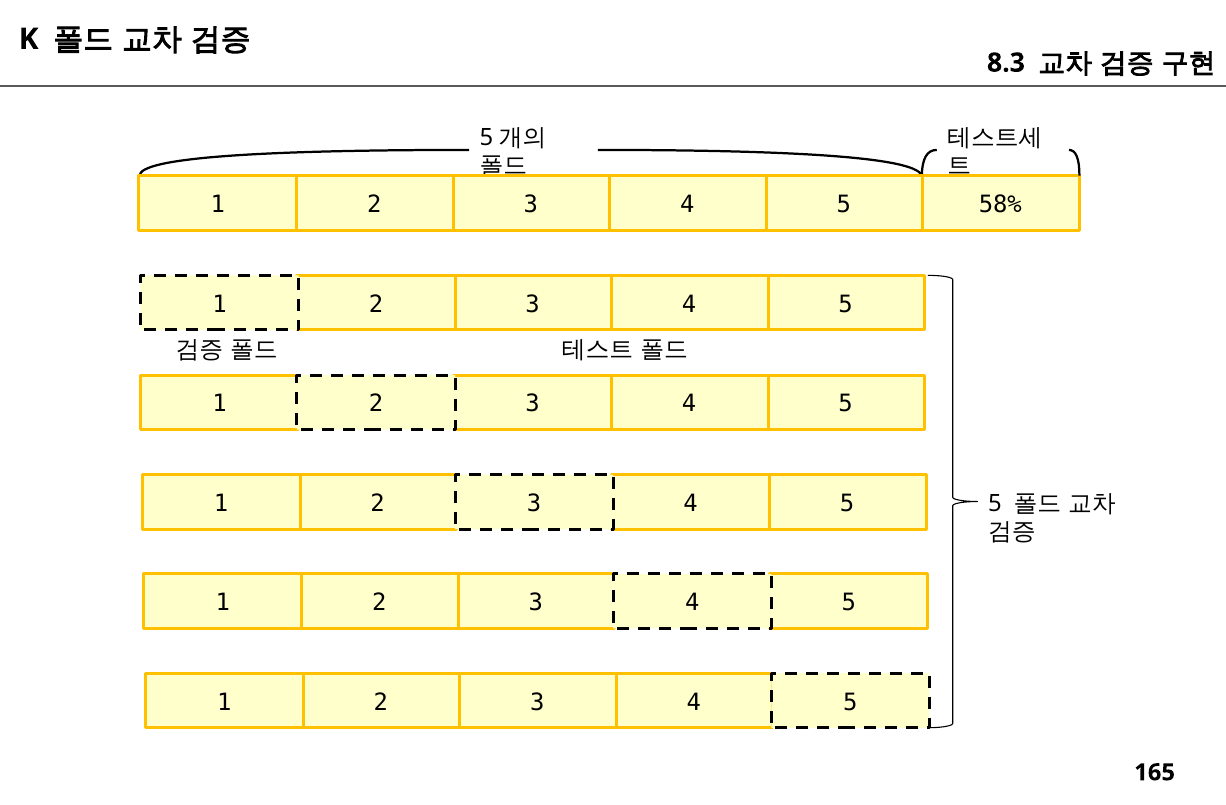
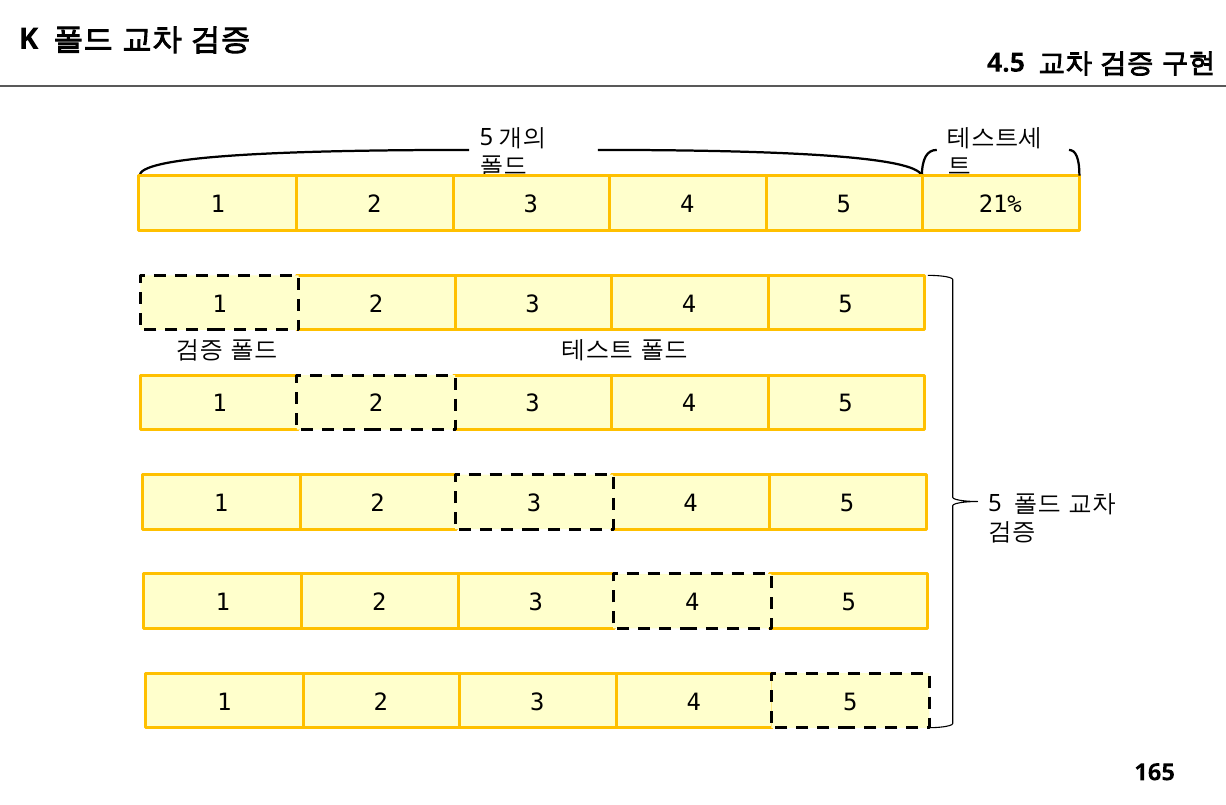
8.3: 8.3 -> 4.5 (1006, 63)
58%: 58% -> 21% (1000, 205)
